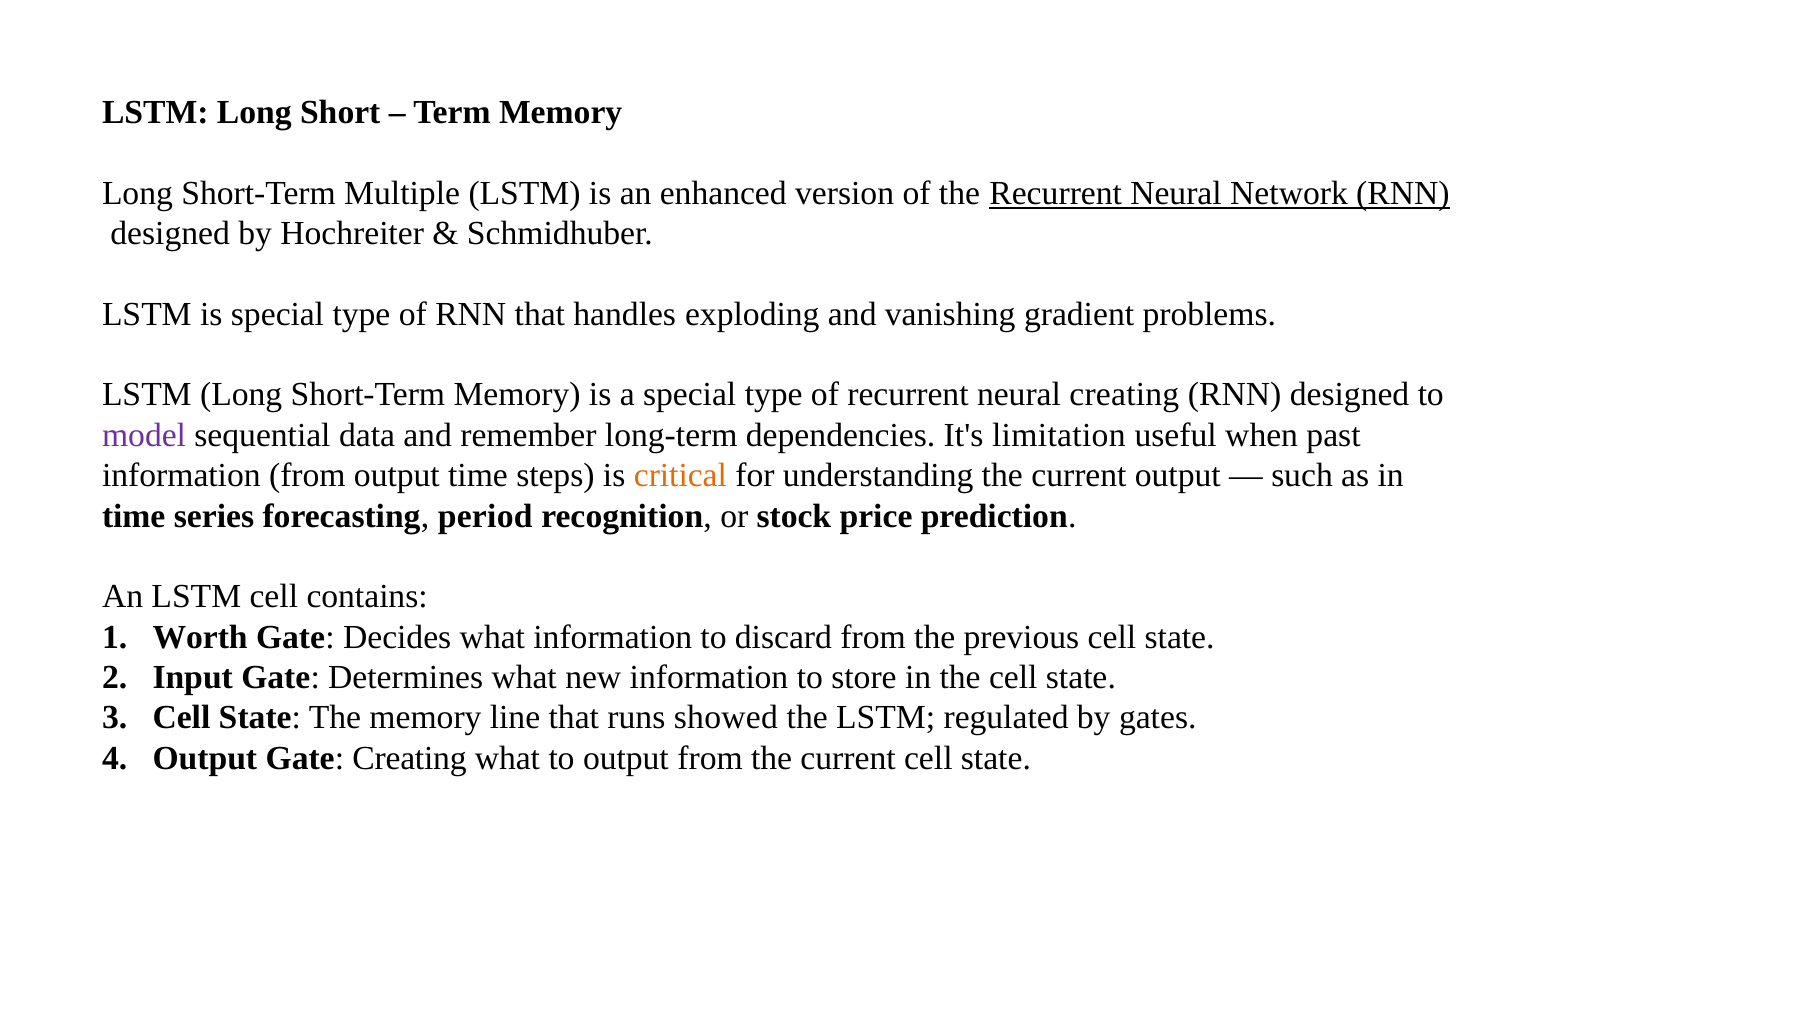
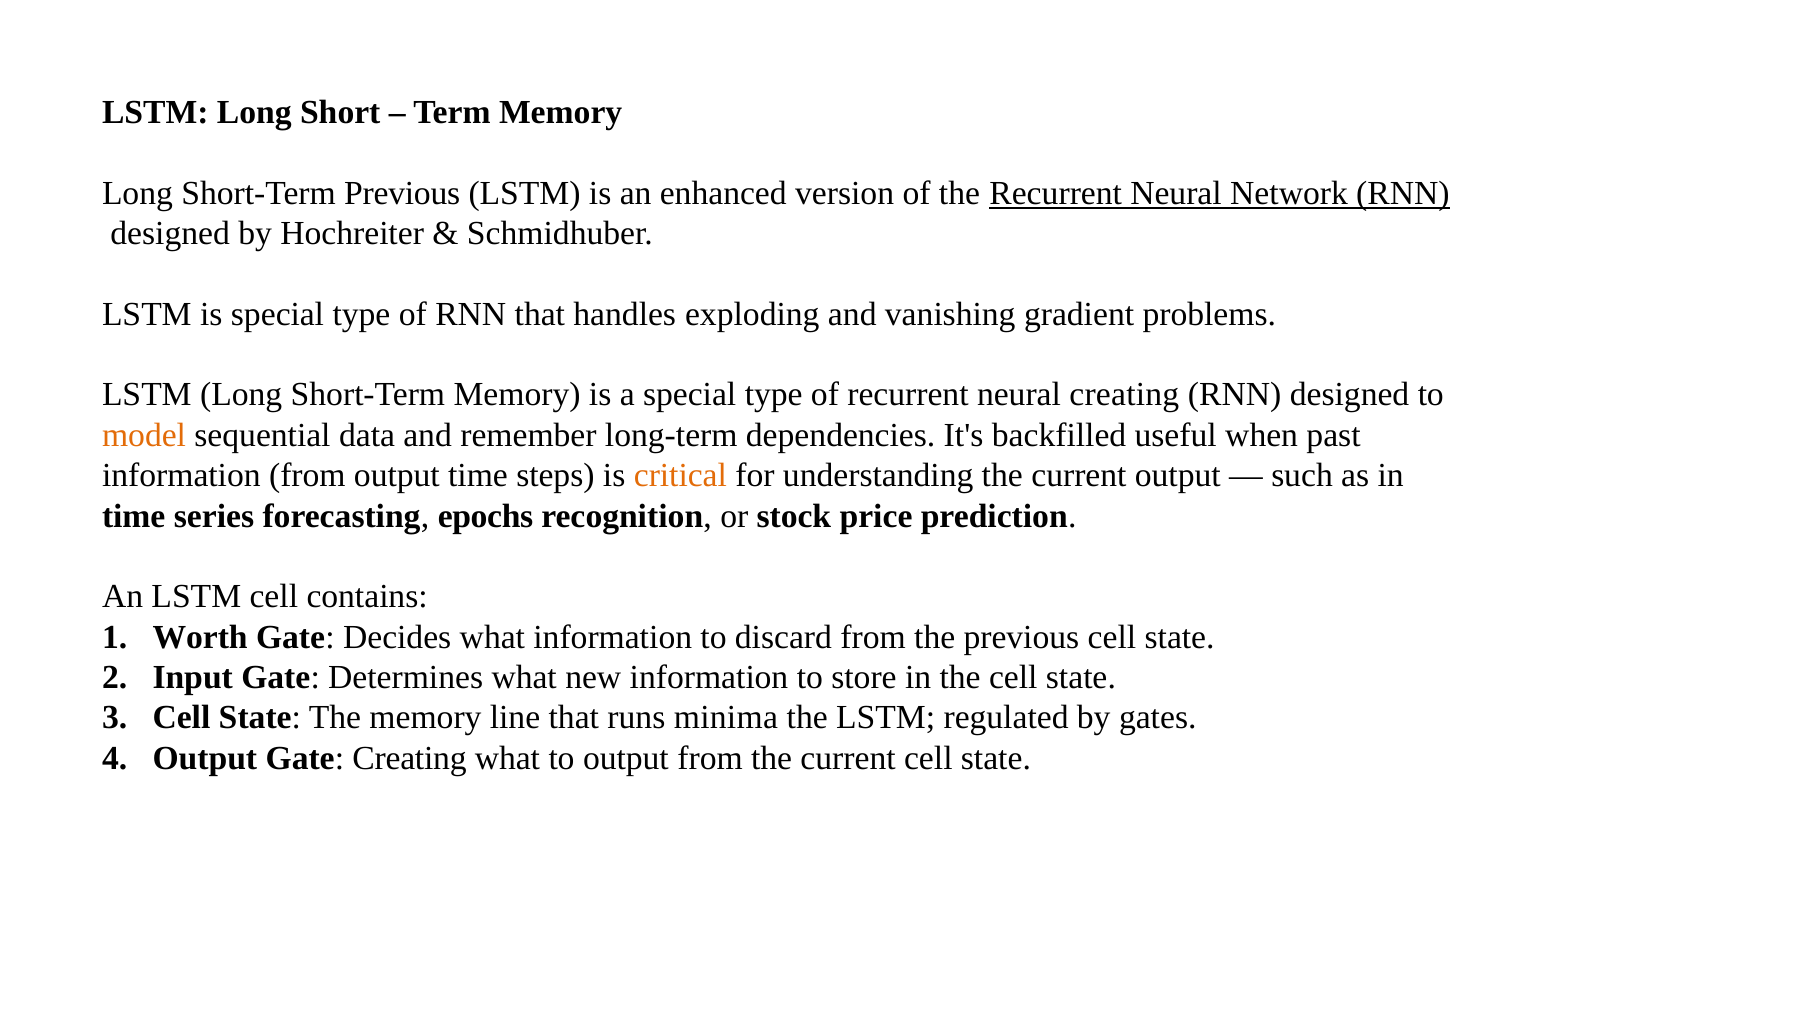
Short-Term Multiple: Multiple -> Previous (402, 193)
model colour: purple -> orange (144, 435)
limitation: limitation -> backfilled (1059, 435)
period: period -> epochs (486, 516)
showed: showed -> minima (726, 718)
